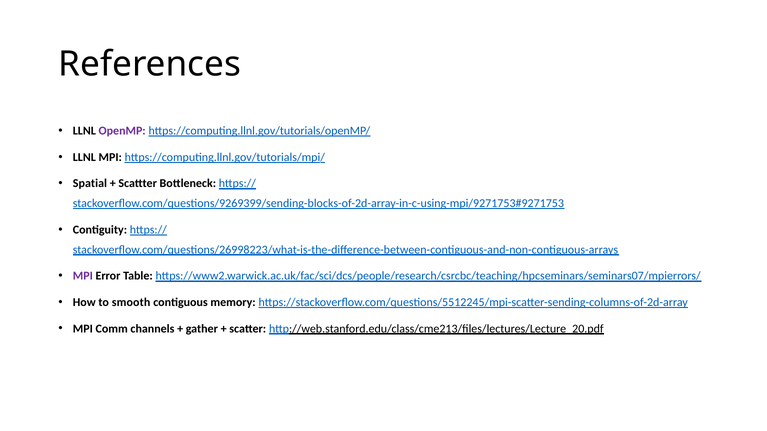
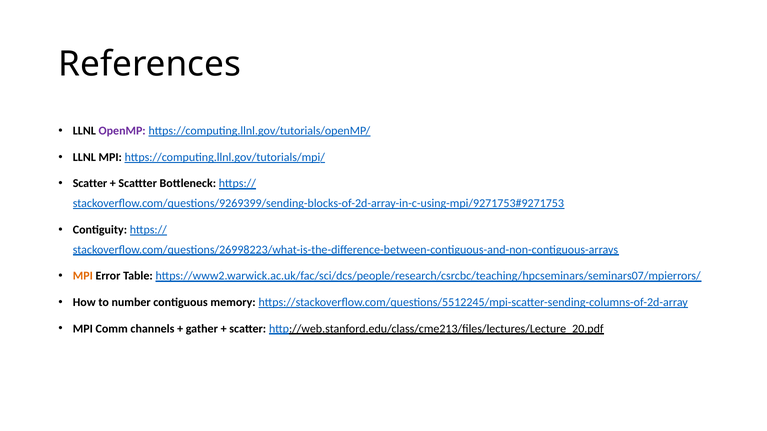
Spatial: Spatial -> Scatter (90, 184)
MPI colour: purple -> orange (83, 276)
smooth: smooth -> number (131, 303)
